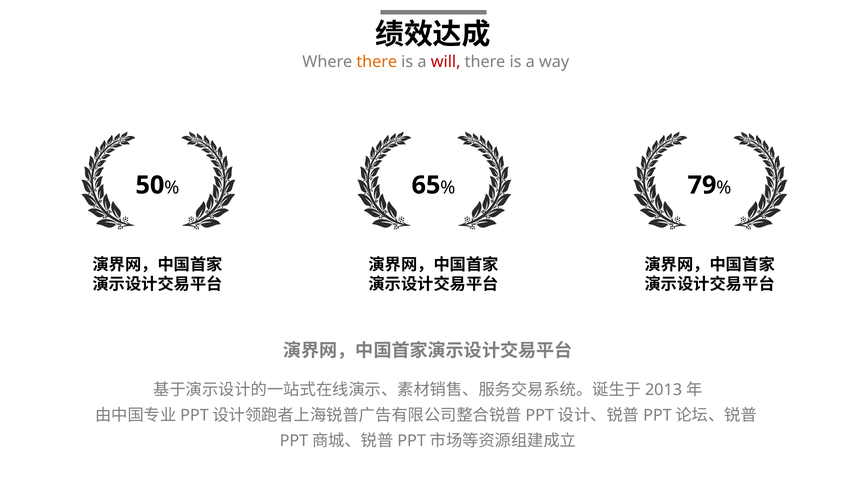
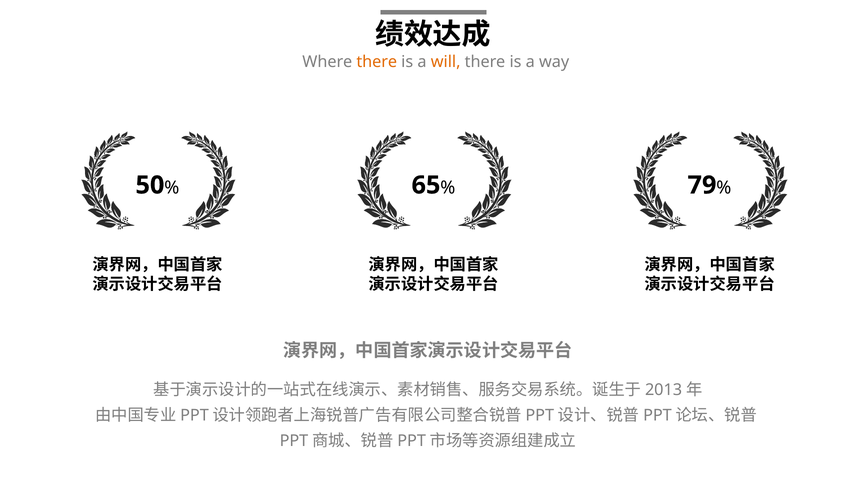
will colour: red -> orange (446, 62)
